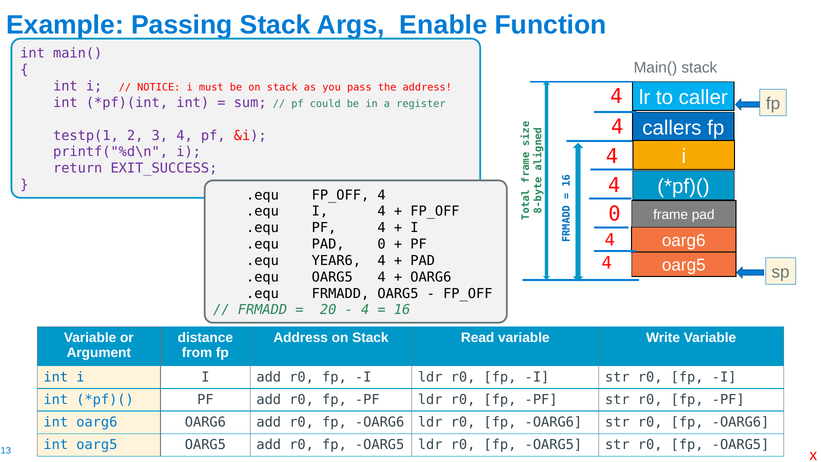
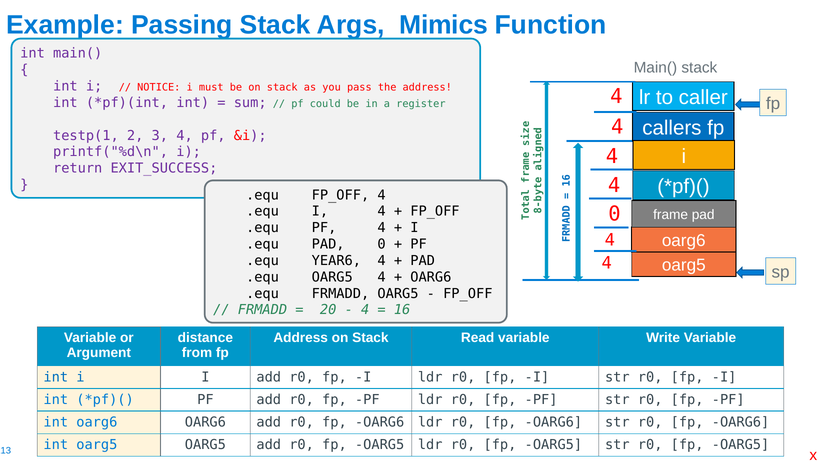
Enable: Enable -> Mimics (444, 25)
